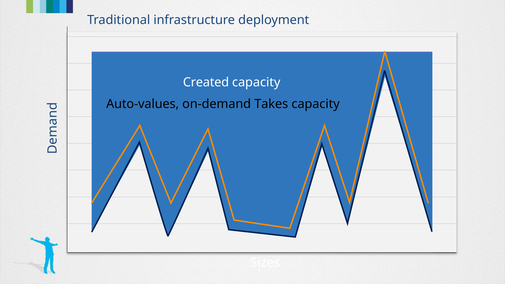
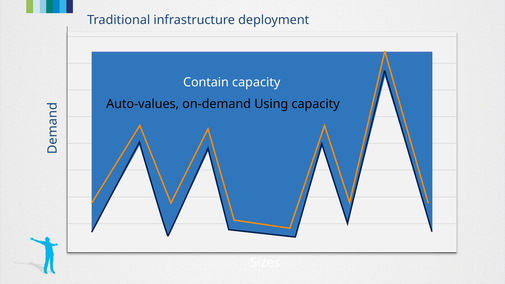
Created: Created -> Contain (206, 82)
Takes: Takes -> Using (271, 104)
